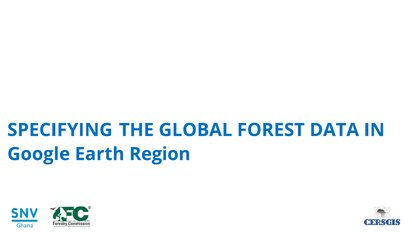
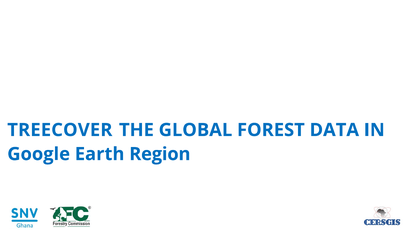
SPECIFYING: SPECIFYING -> TREECOVER (60, 130)
